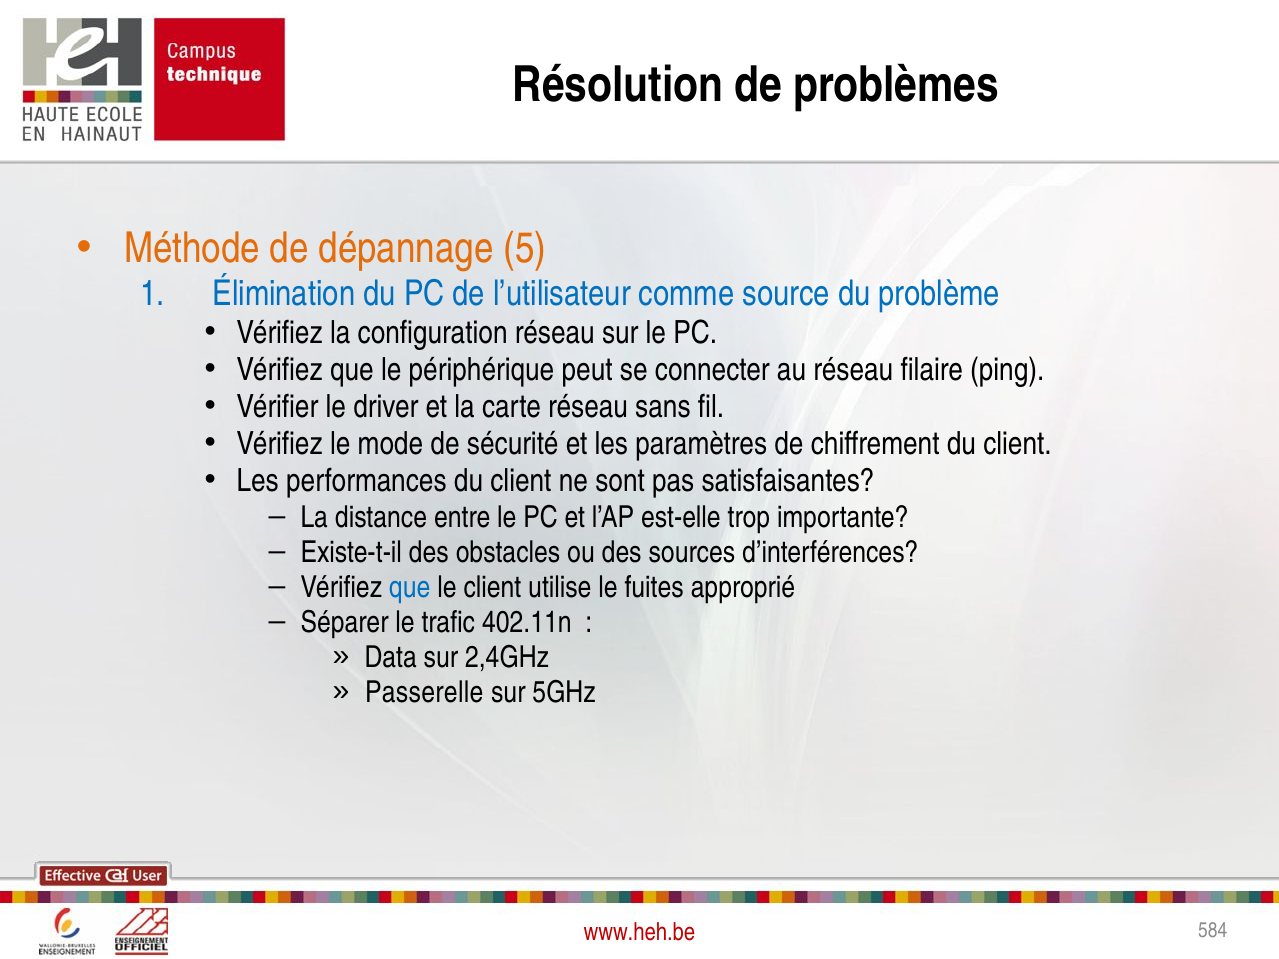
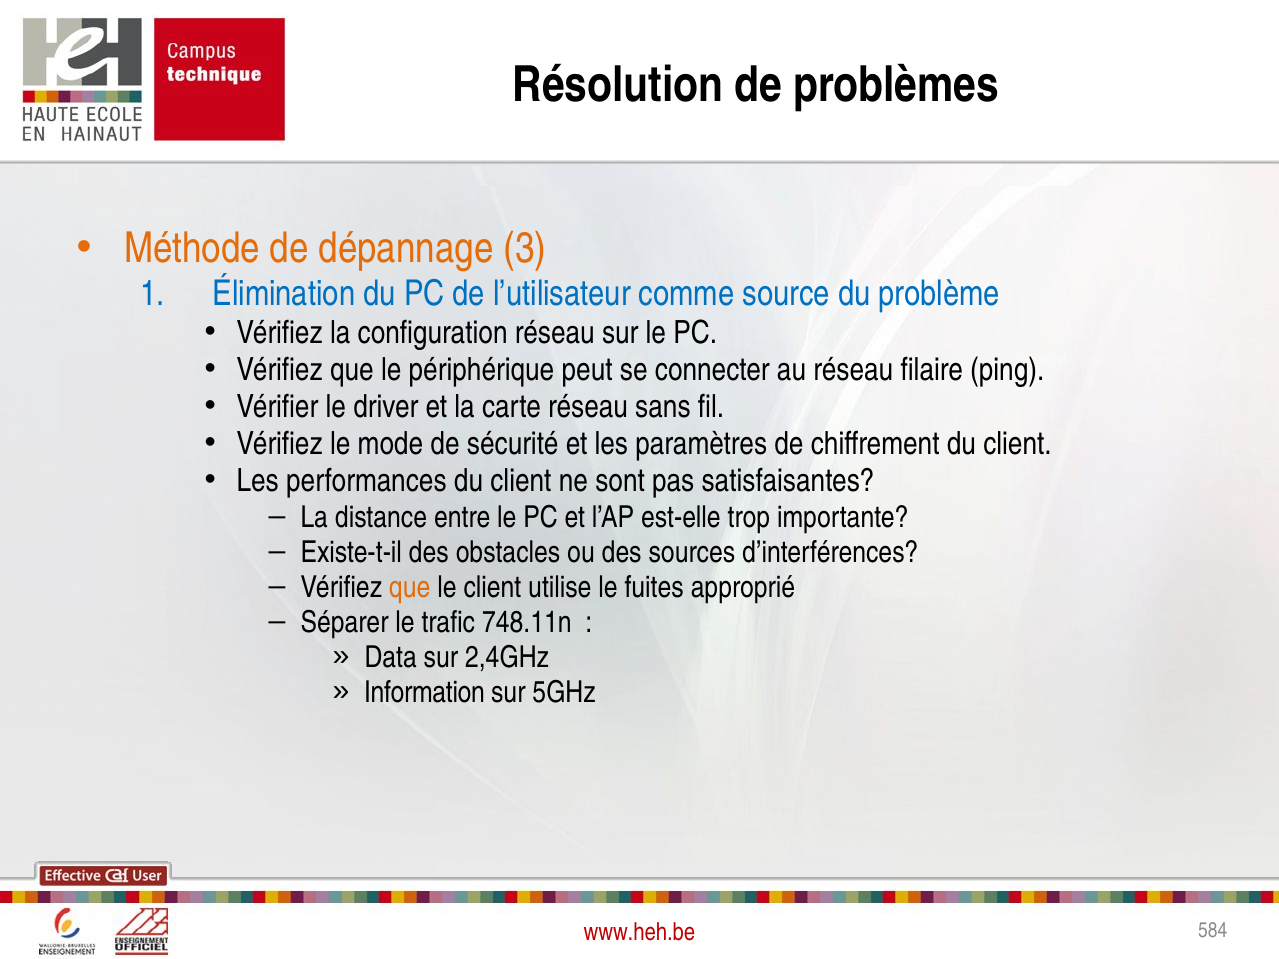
5: 5 -> 3 (525, 249)
que colour: blue -> orange (410, 587)
402.11n: 402.11n -> 748.11n (527, 622)
Passerelle: Passerelle -> Information (425, 692)
